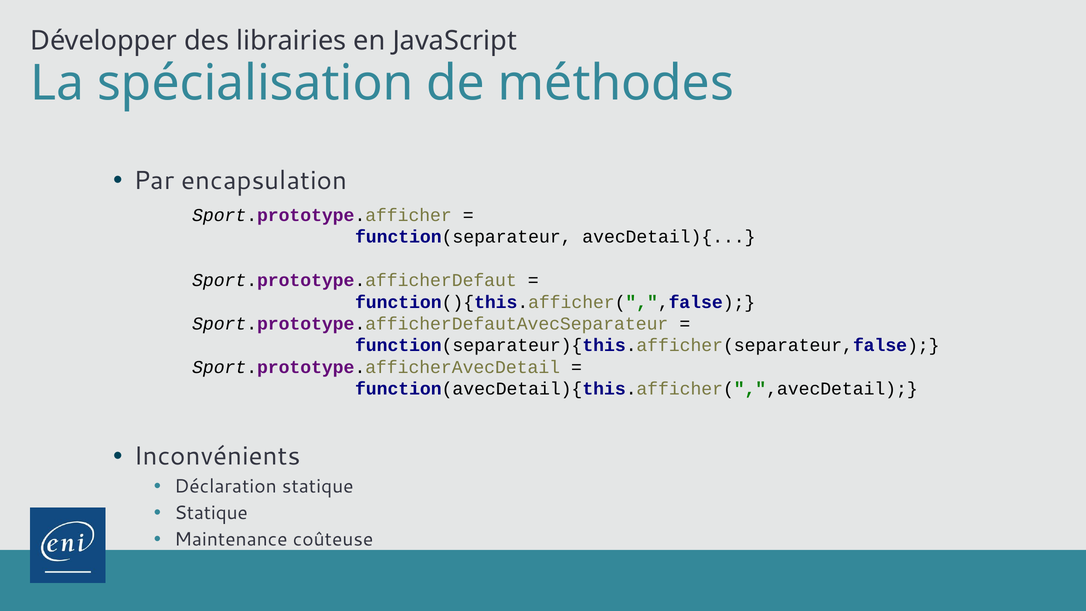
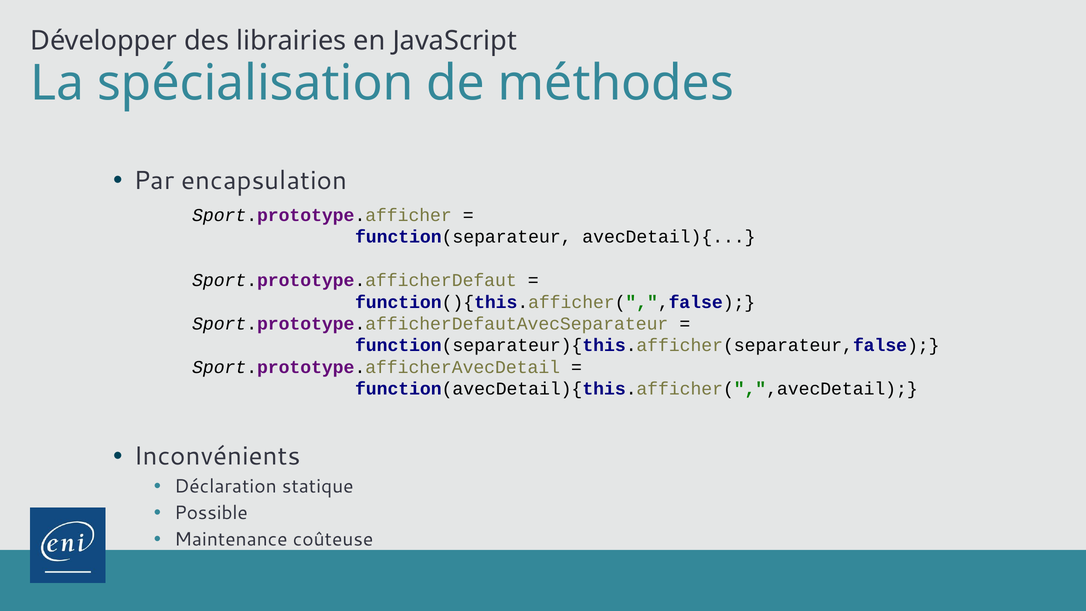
Statique: Statique -> Possible (211, 513)
